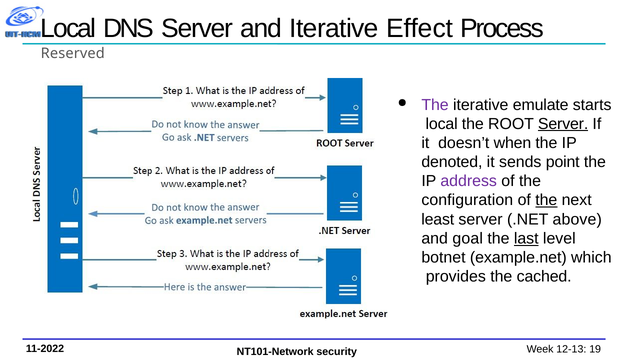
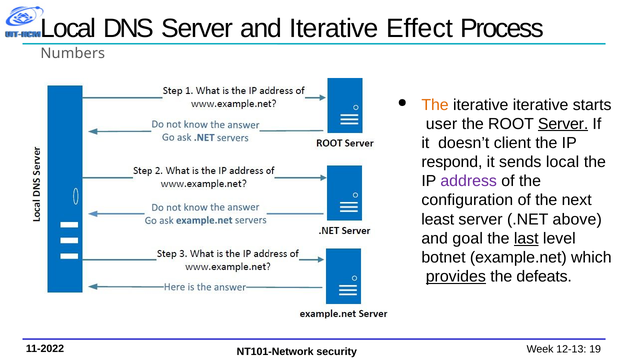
Reserved: Reserved -> Numbers (73, 53)
The colour: purple -> orange (435, 105)
iterative emulate: emulate -> iterative (541, 105)
local: local -> user (441, 124)
when: when -> client (512, 143)
denoted: denoted -> respond (452, 162)
sends point: point -> local (563, 162)
the underline: present -> none (546, 200)
provides underline: none -> present (456, 276)
cached: cached -> defeats (544, 276)
